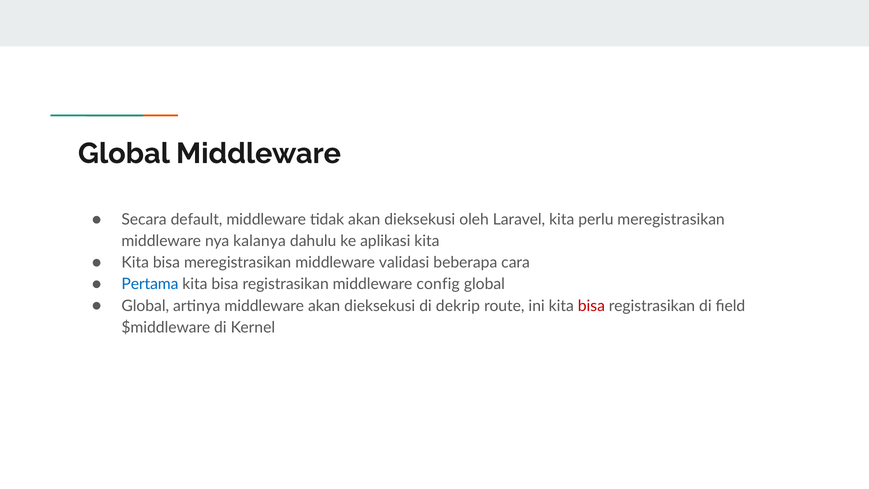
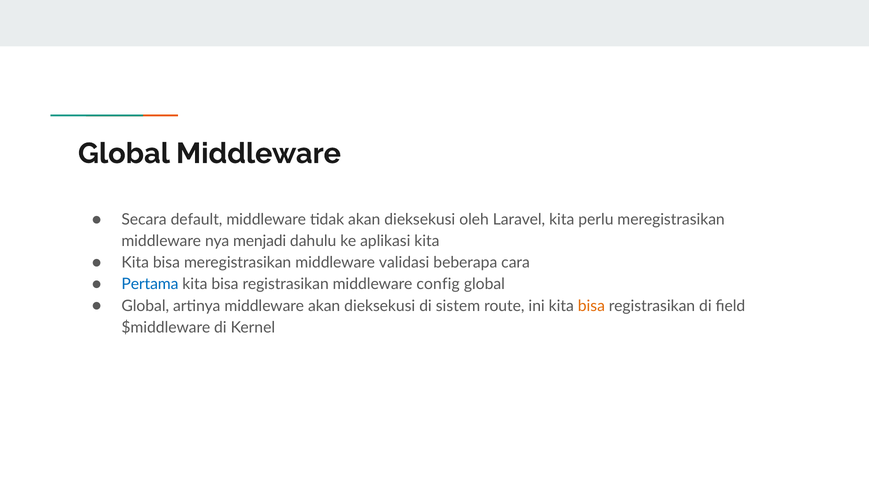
kalanya: kalanya -> menjadi (260, 241)
dekrip: dekrip -> sistem (458, 306)
bisa colour: red -> orange (591, 306)
